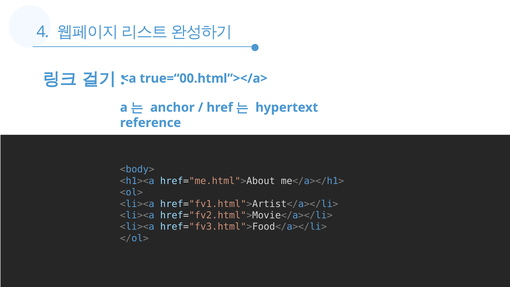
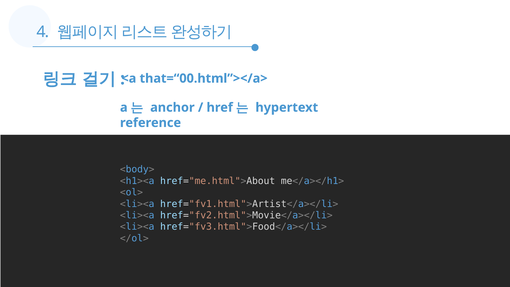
true=“00.html”></a>: true=“00.html”></a> -> that=“00.html”></a> (204, 78)
